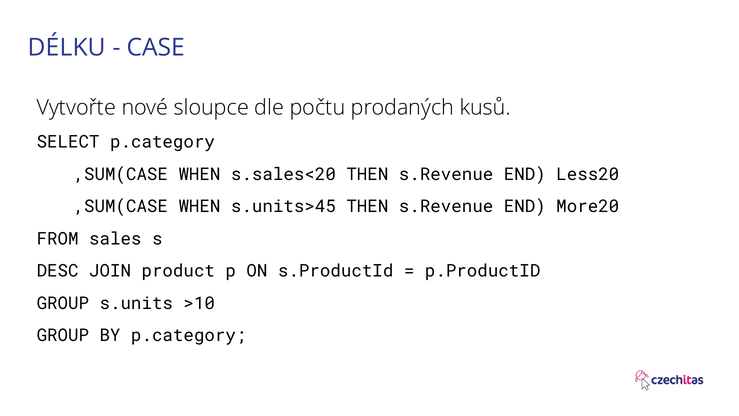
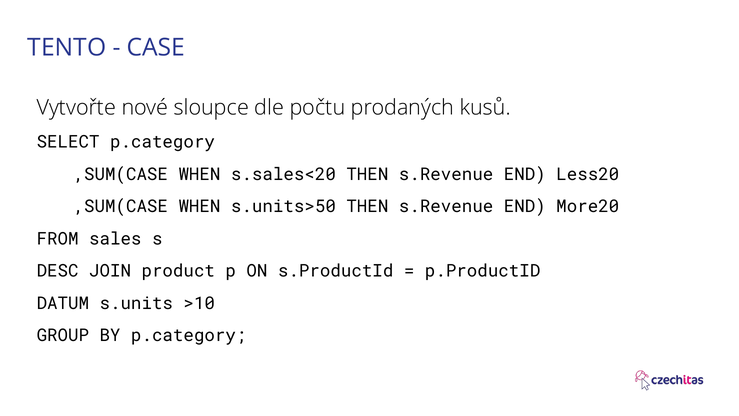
DÉLKU: DÉLKU -> TENTO (67, 48)
s.units>45: s.units>45 -> s.units>50 (283, 206)
GROUP: GROUP -> DATUM (63, 303)
